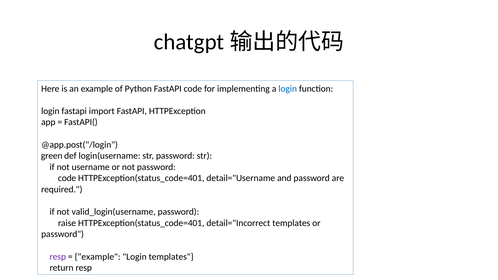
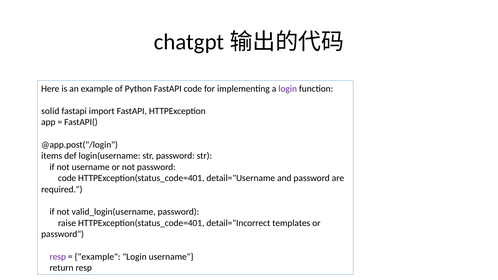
login colour: blue -> purple (288, 89)
login: login -> solid (50, 111)
green: green -> items (52, 156)
Login templates: templates -> username (171, 257)
